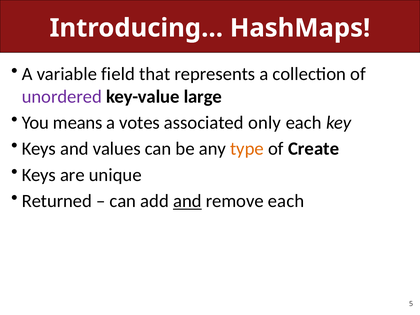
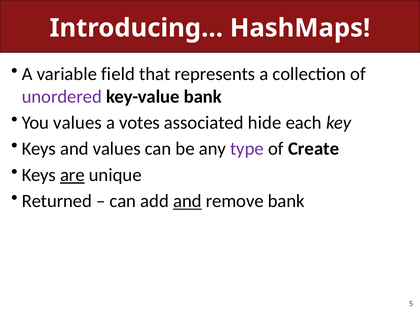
key-value large: large -> bank (203, 97)
You means: means -> values (78, 123)
only: only -> hide (265, 123)
type colour: orange -> purple (247, 149)
are underline: none -> present (72, 175)
remove each: each -> bank (286, 201)
